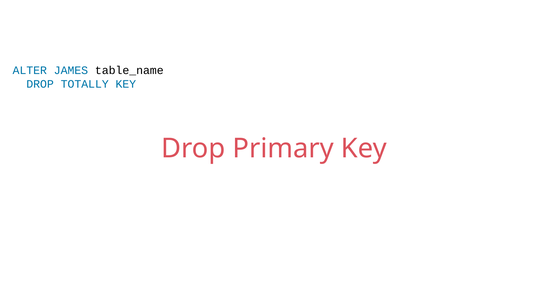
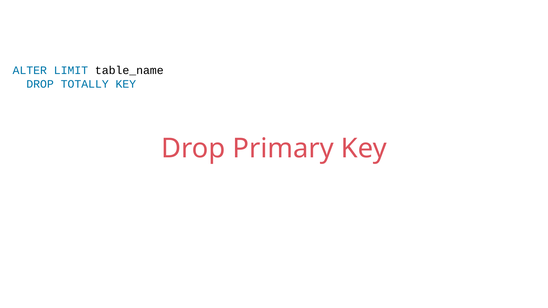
JAMES: JAMES -> LIMIT (71, 71)
